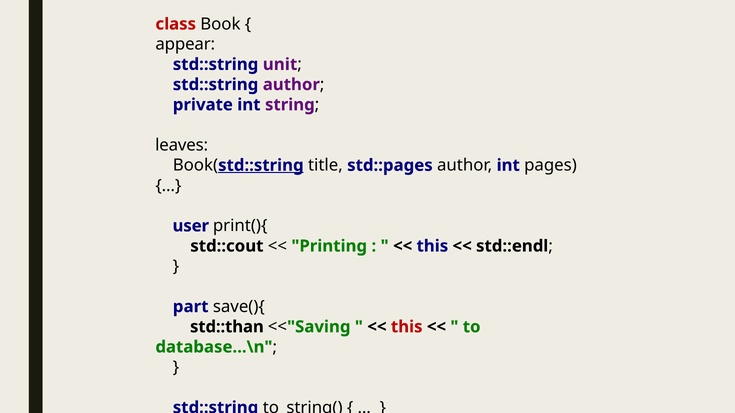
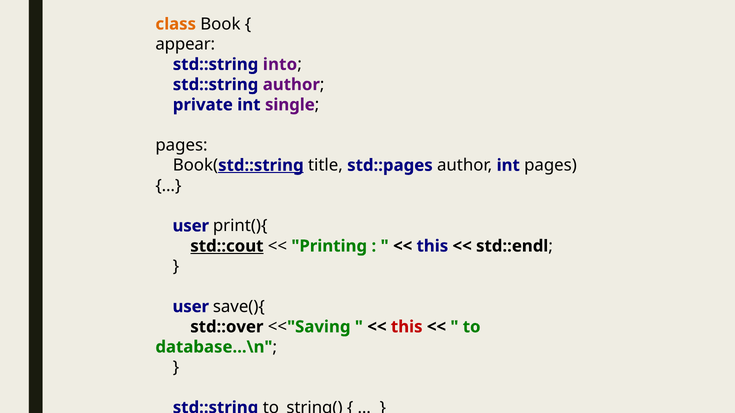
class colour: red -> orange (176, 24)
unit: unit -> into (280, 64)
string: string -> single (290, 105)
leaves: leaves -> pages (182, 145)
std::cout underline: none -> present (227, 246)
part: part -> user (191, 307)
std::than: std::than -> std::over (227, 327)
